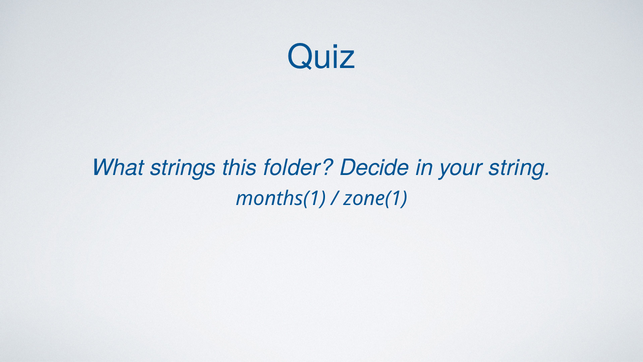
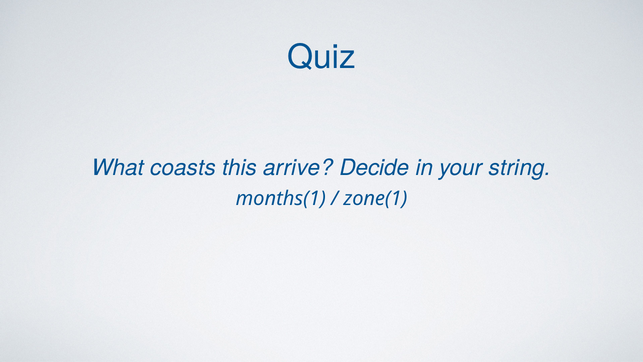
strings: strings -> coasts (183, 168)
folder: folder -> arrive (298, 168)
